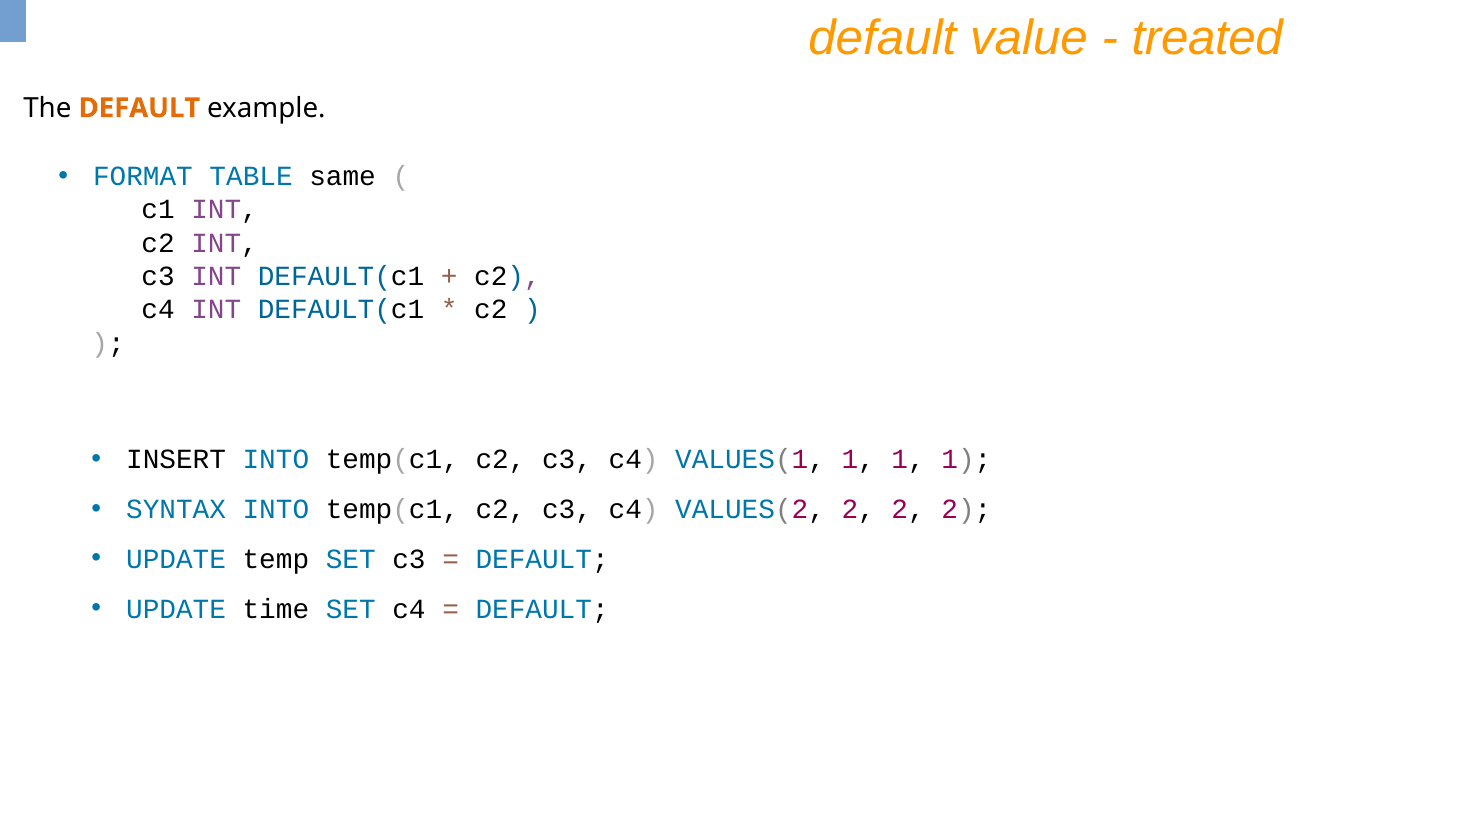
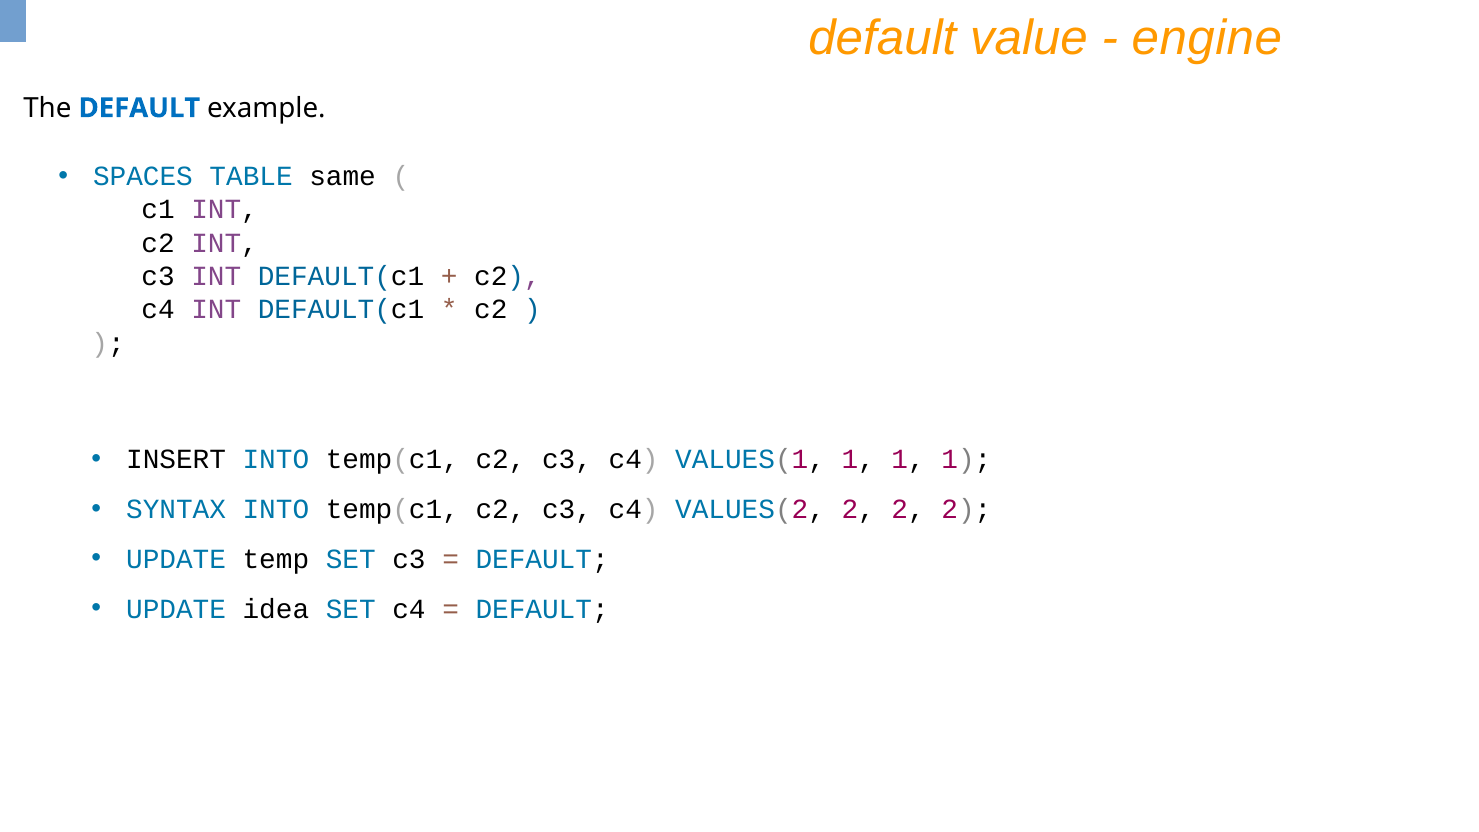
treated: treated -> engine (1207, 38)
DEFAULT colour: orange -> blue (139, 108)
FORMAT: FORMAT -> SPACES (143, 177)
time: time -> idea (276, 609)
